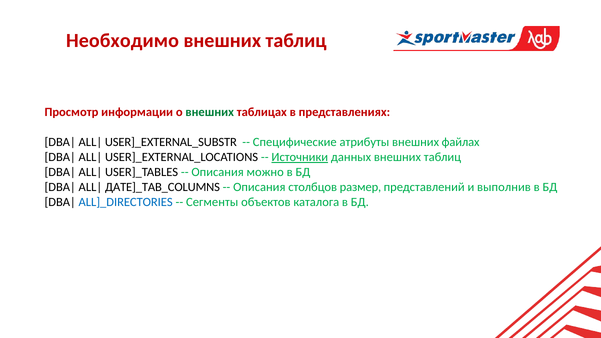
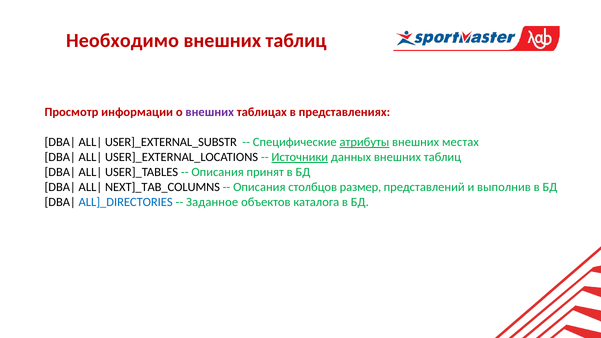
внешних colour: green -> purple (210, 112)
атрибуты underline: none -> present (364, 142)
файлах: файлах -> местах (460, 142)
можно: можно -> принят (265, 172)
ДАТЕ]_TAB_COLUMNS: ДАТЕ]_TAB_COLUMNS -> NEXT]_TAB_COLUMNS (162, 187)
Сегменты: Сегменты -> Заданное (212, 202)
